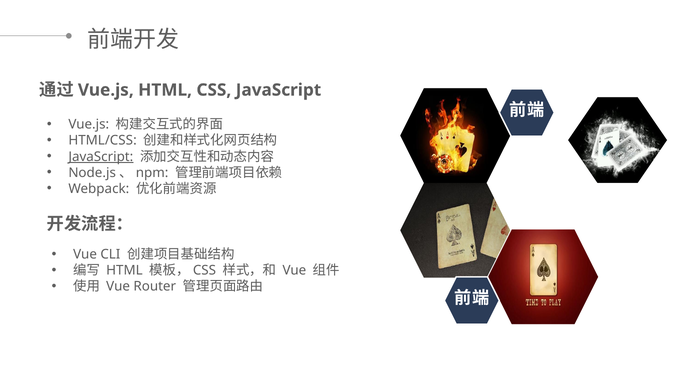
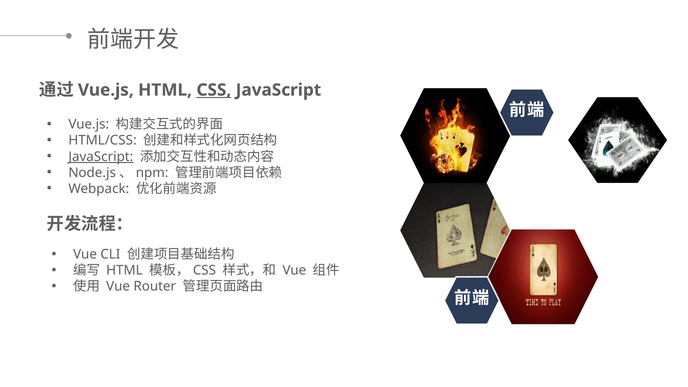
CSS underline: none -> present (214, 90)
